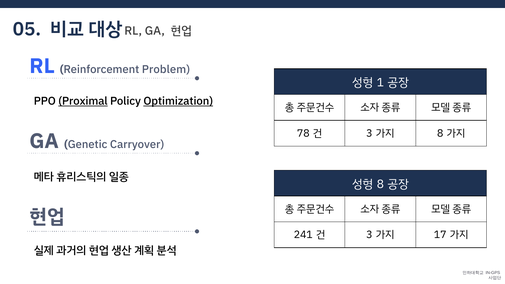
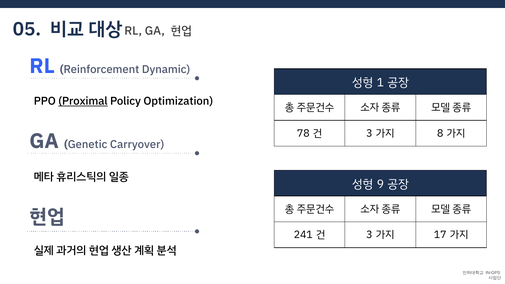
Problem: Problem -> Dynamic (166, 70)
Optimization underline: present -> none (178, 101)
8: 8 -> 9 (380, 184)
